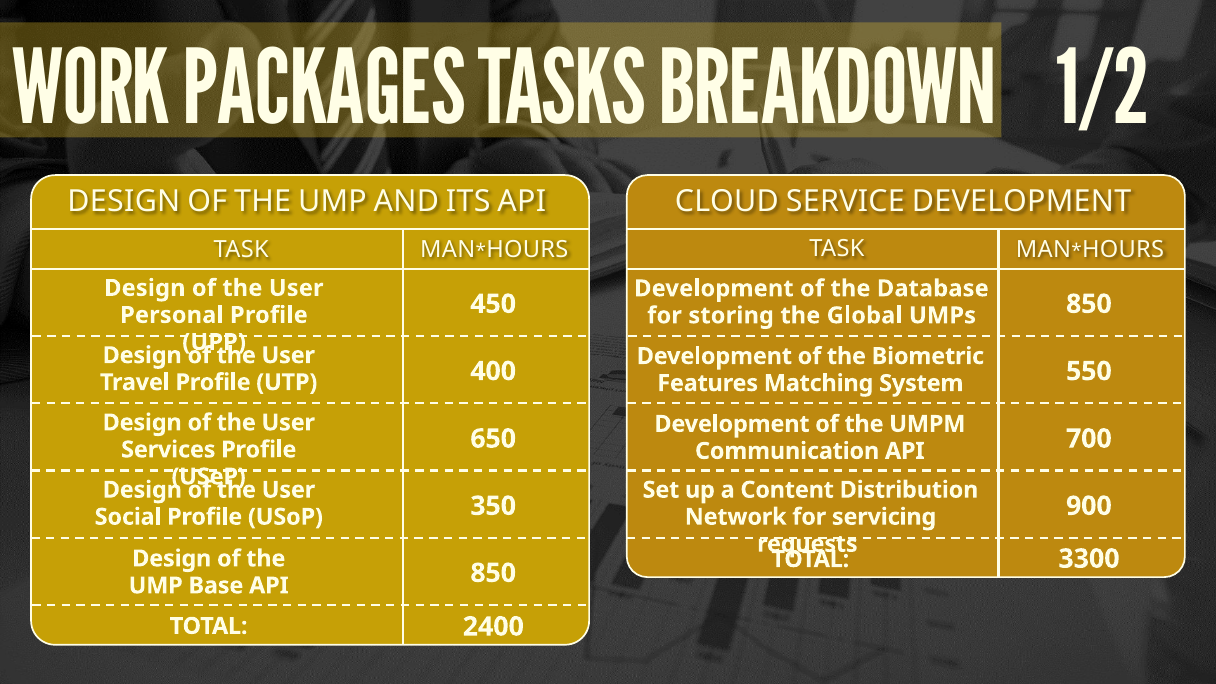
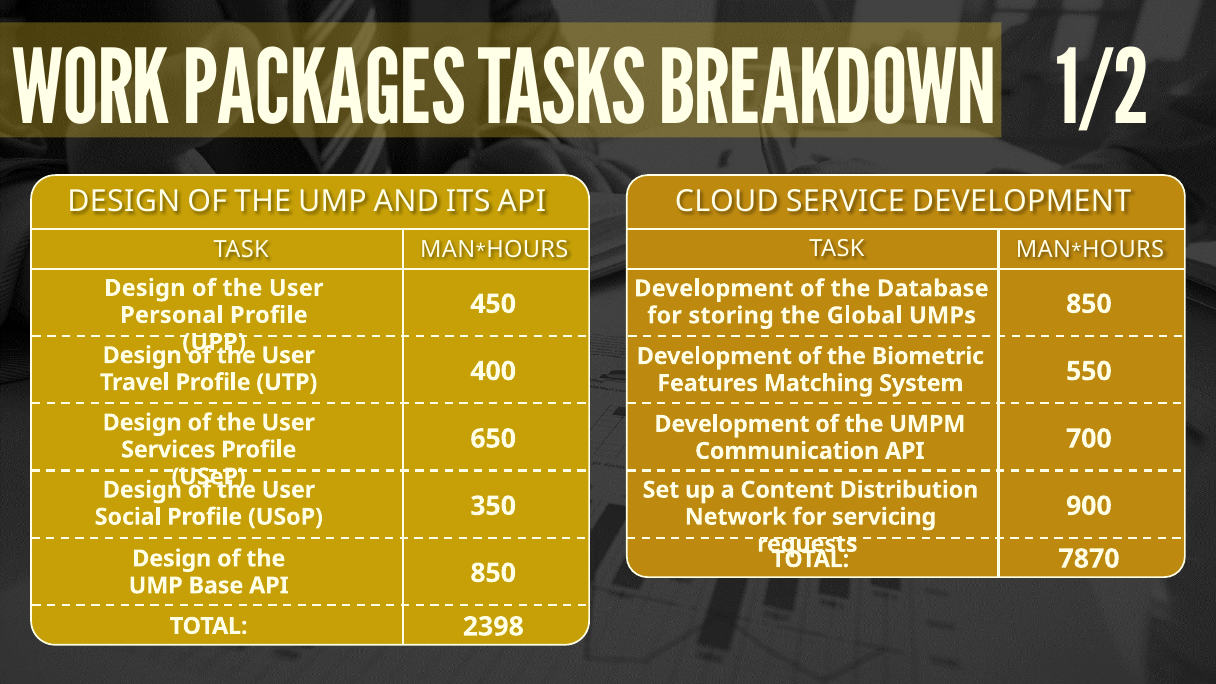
3300: 3300 -> 7870 (1089, 559)
2400: 2400 -> 2398 (493, 627)
